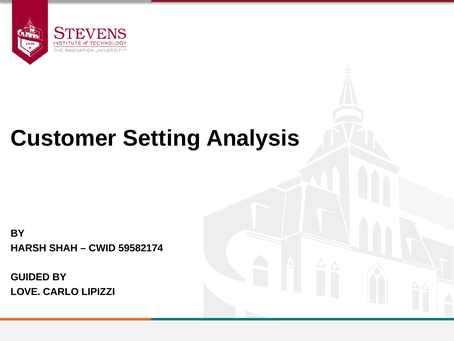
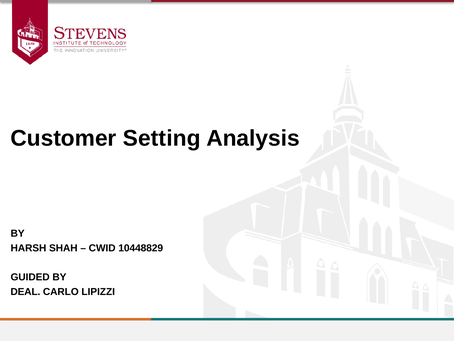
59582174: 59582174 -> 10448829 (141, 248)
LOVE: LOVE -> DEAL (25, 291)
